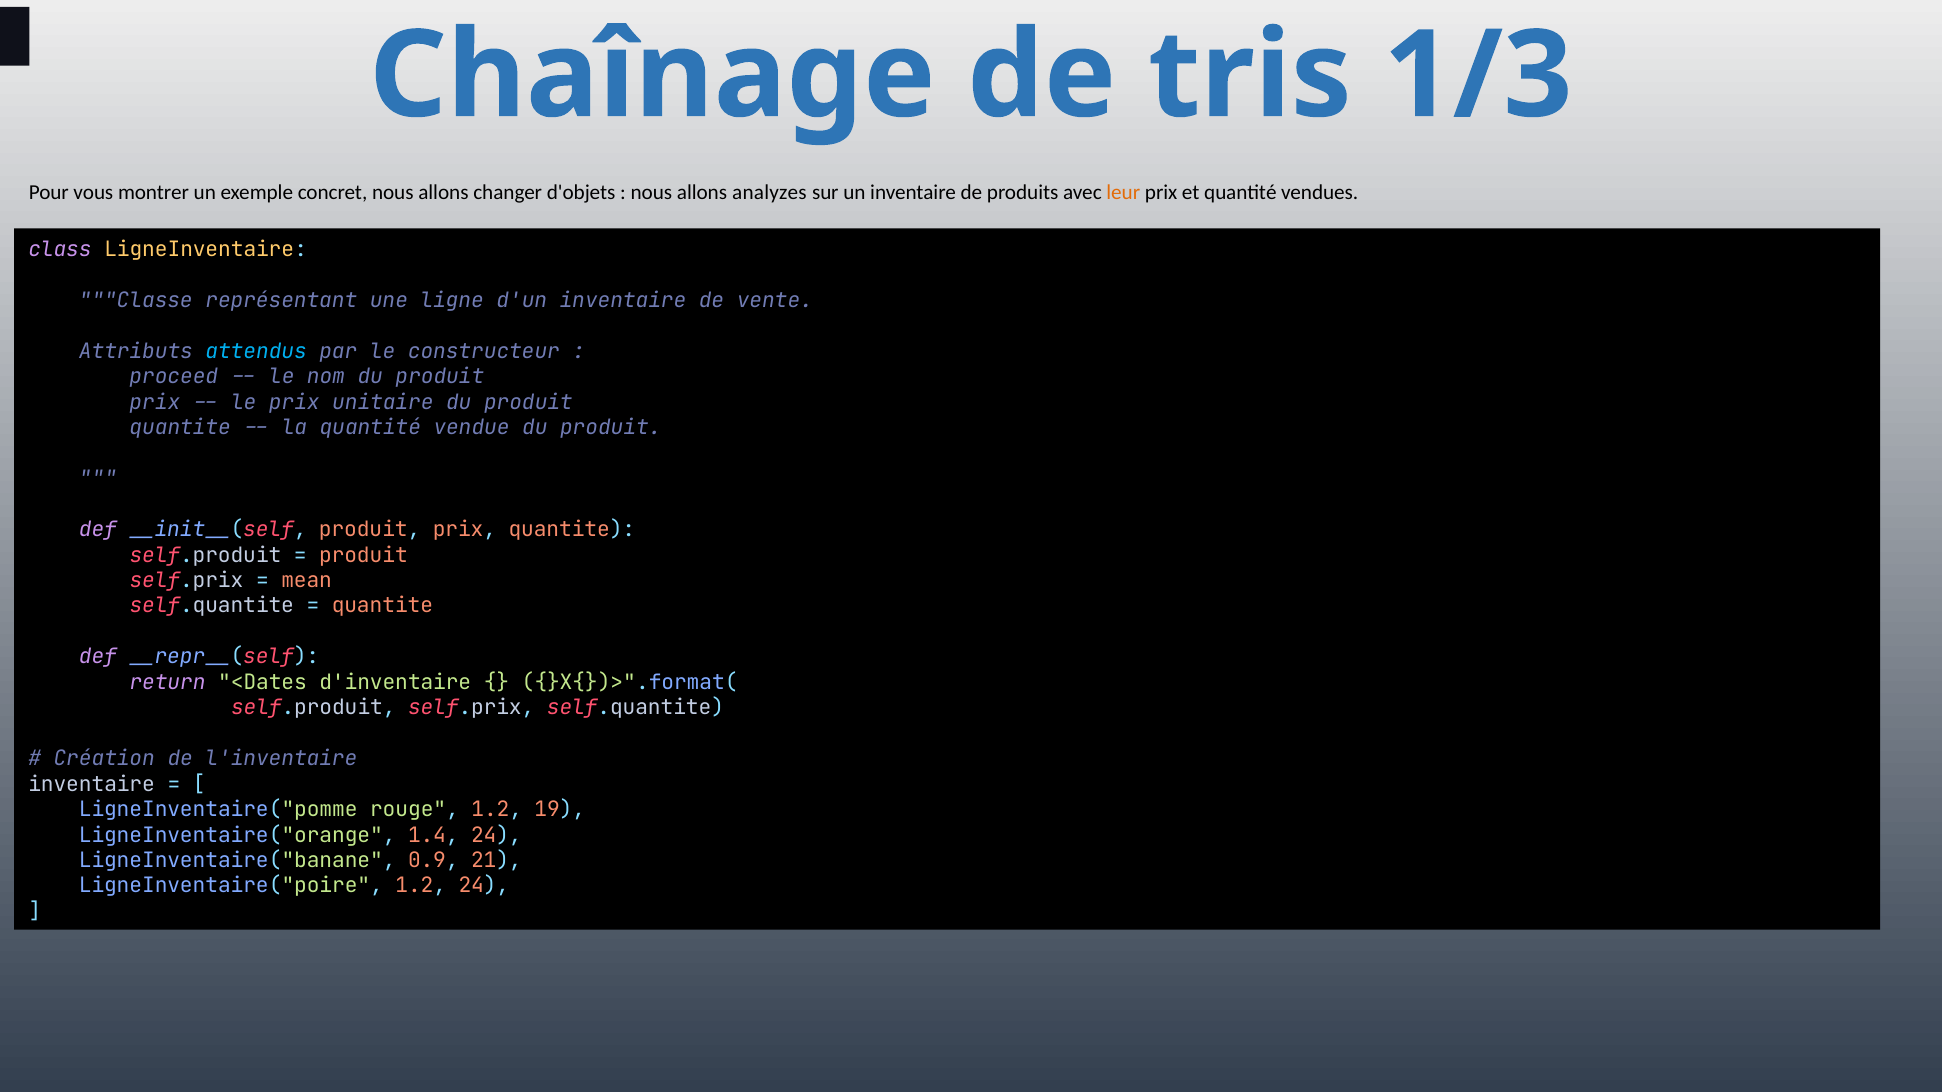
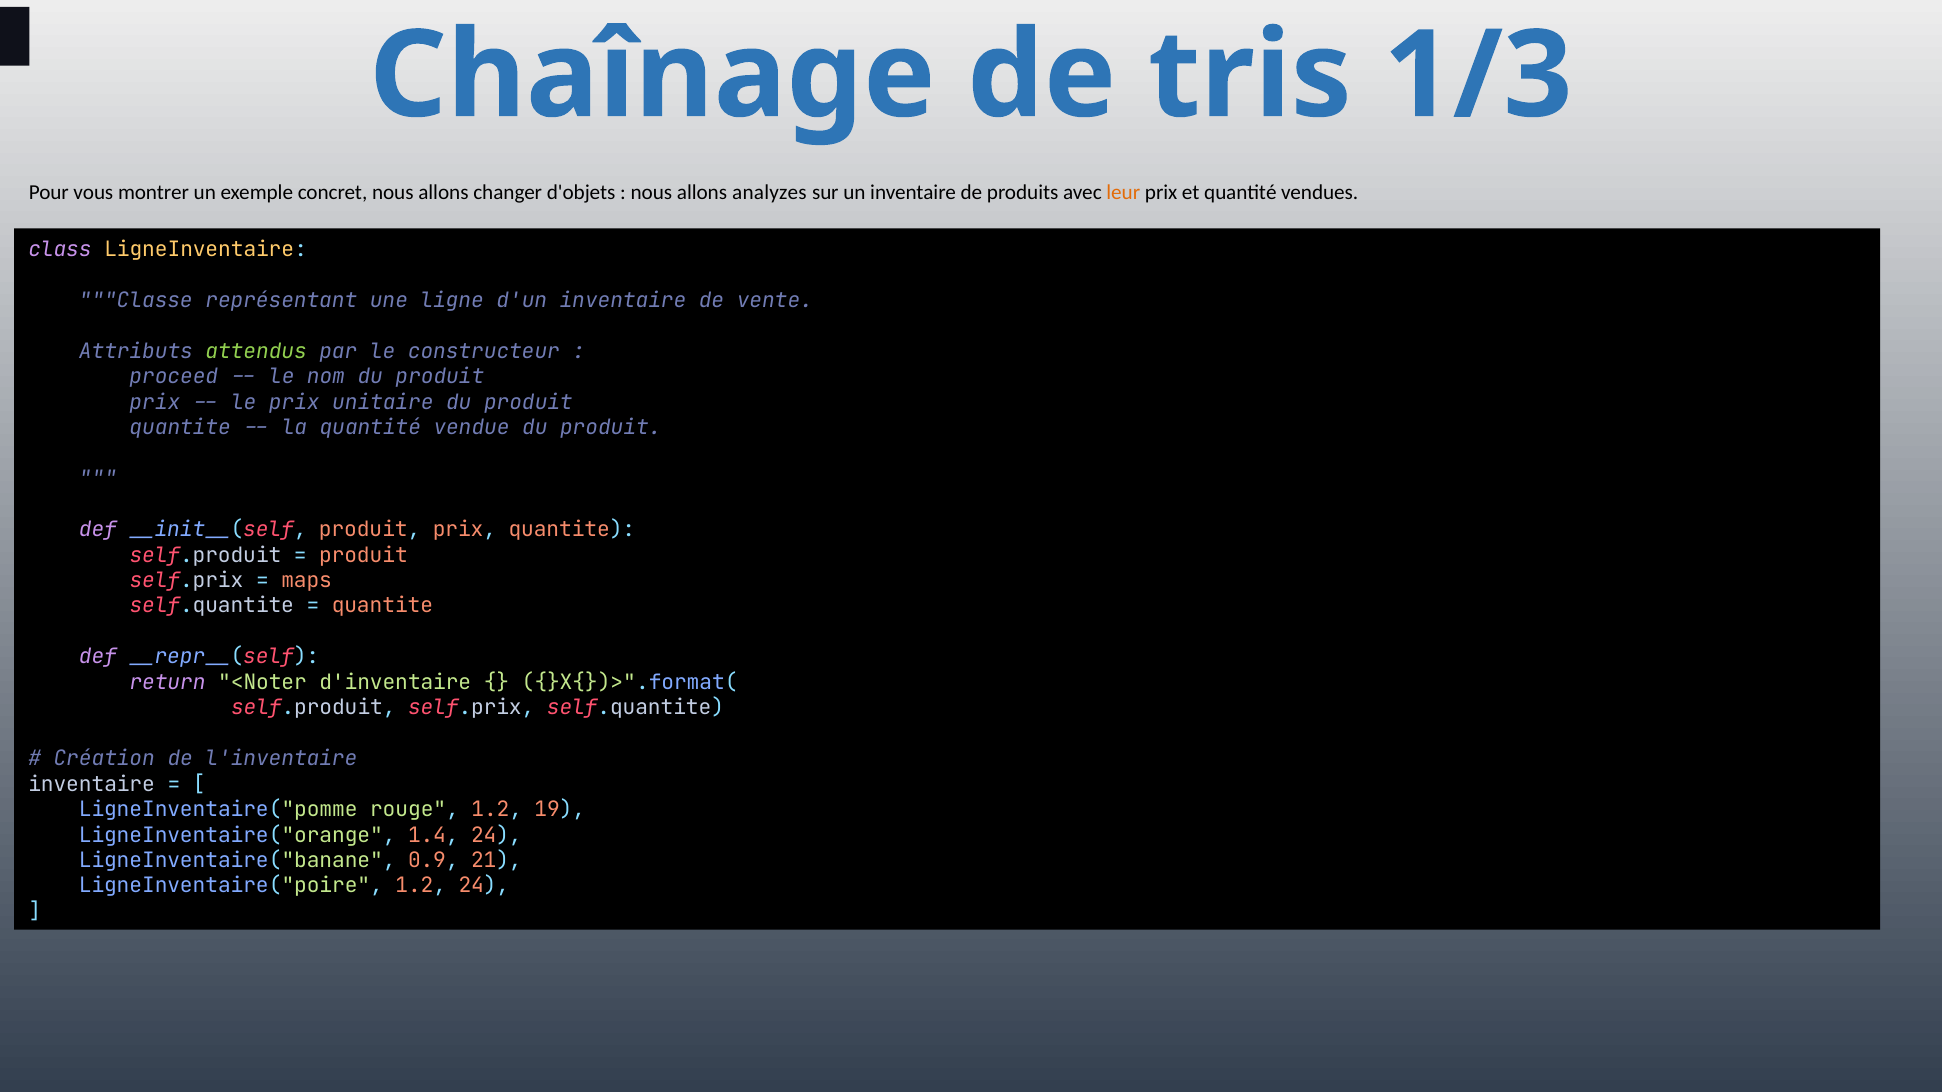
attendus colour: light blue -> light green (256, 352)
mean: mean -> maps (307, 581)
<Dates: <Dates -> <Noter (263, 683)
